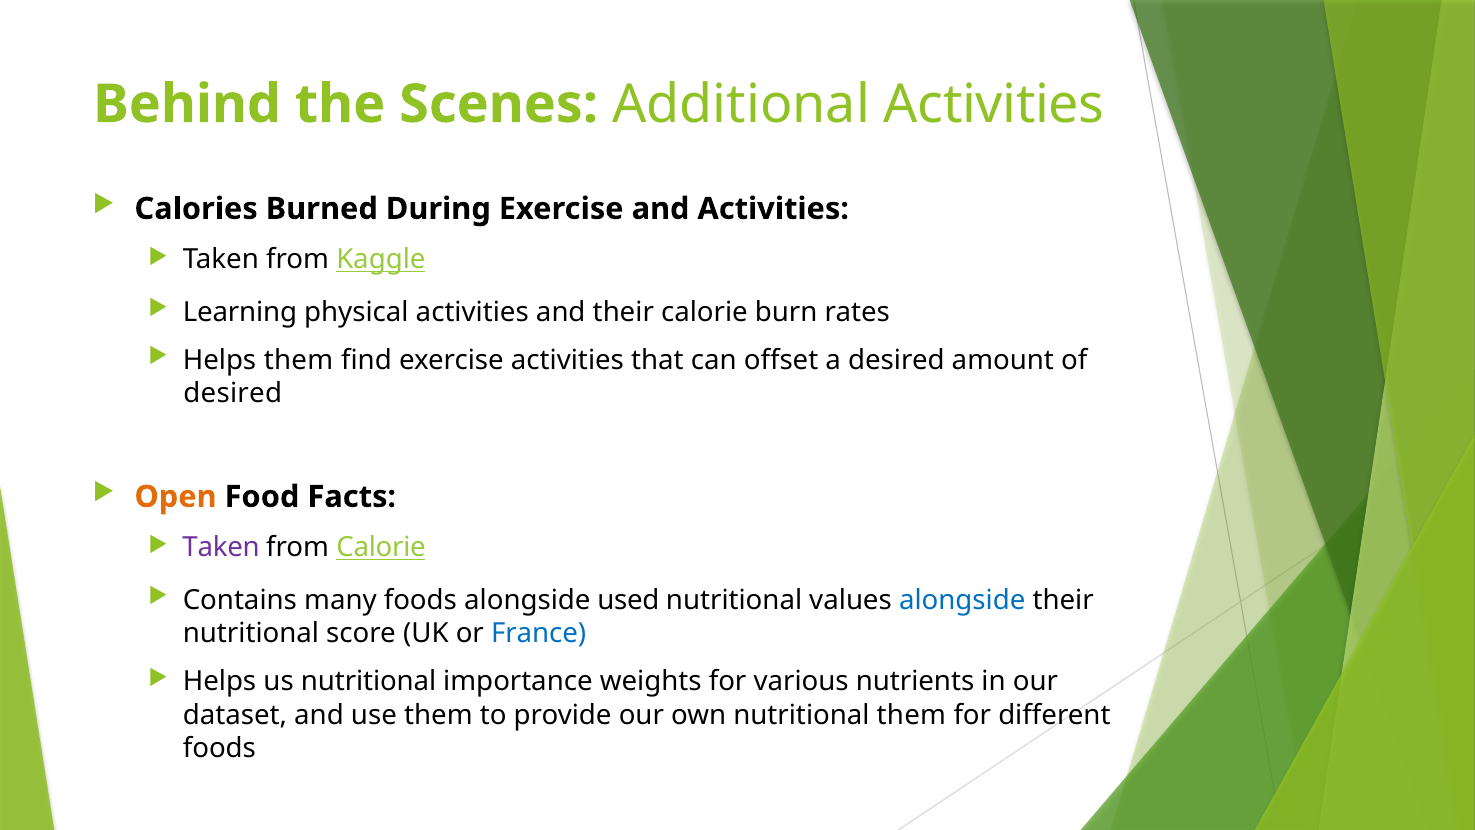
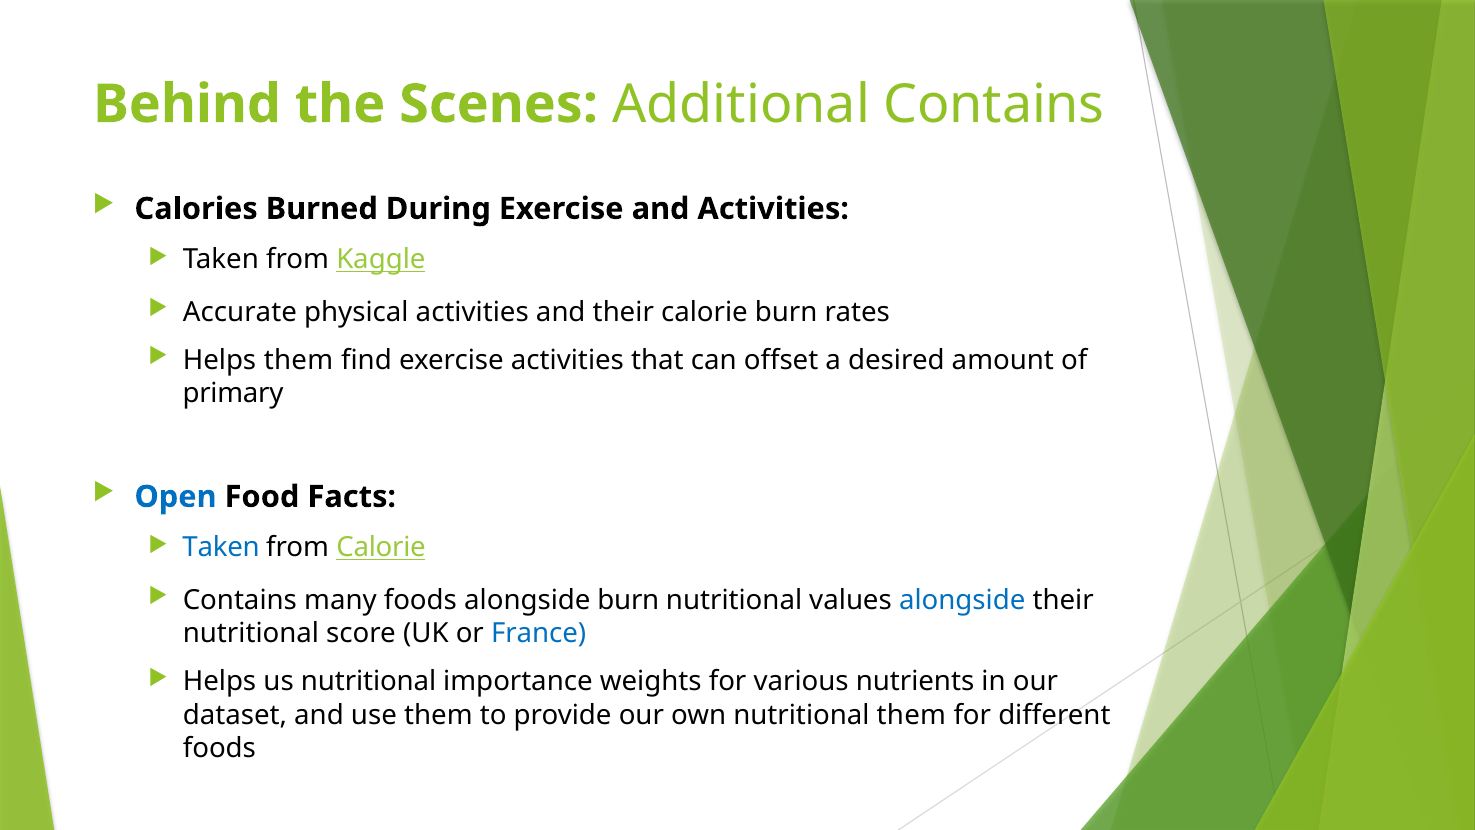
Additional Activities: Activities -> Contains (994, 104)
Learning: Learning -> Accurate (240, 312)
desired: desired -> primary (233, 394)
Open colour: orange -> blue (176, 497)
Taken colour: purple -> blue (221, 547)
alongside used: used -> burn (628, 600)
